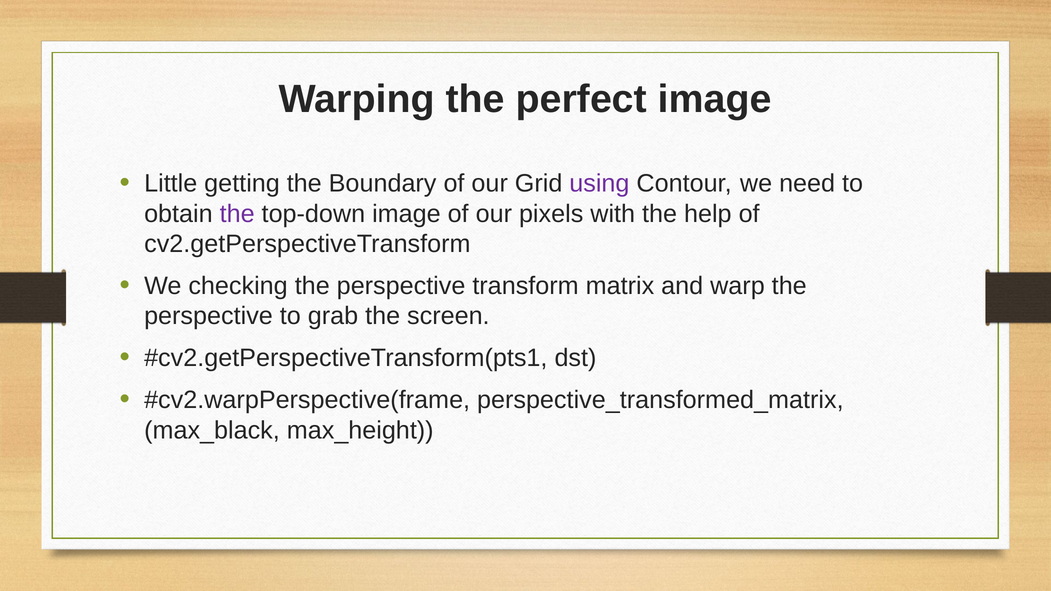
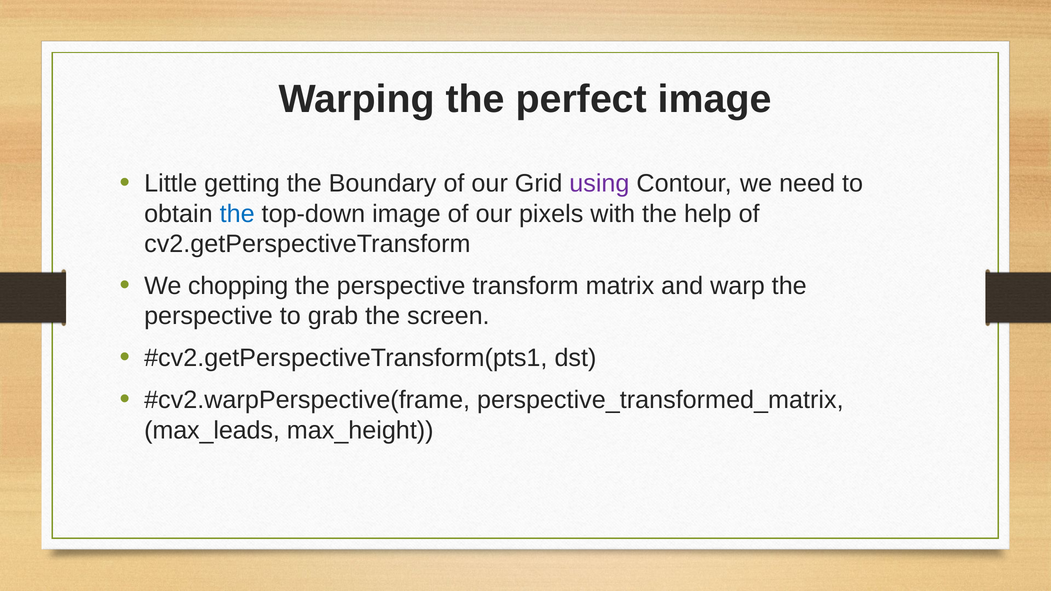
the colour: purple -> blue (237, 214)
checking: checking -> chopping (238, 286)
max_black: max_black -> max_leads (212, 430)
